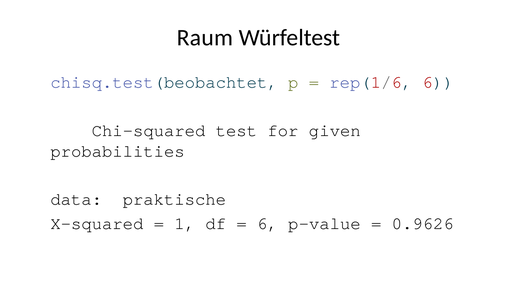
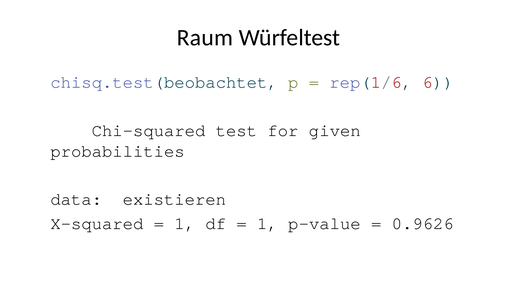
praktische: praktische -> existieren (175, 199)
6: 6 -> 1 (268, 223)
